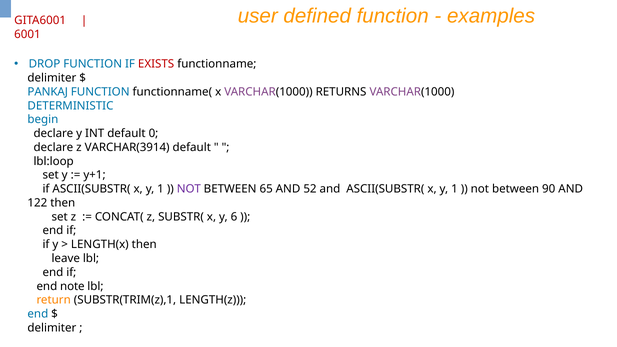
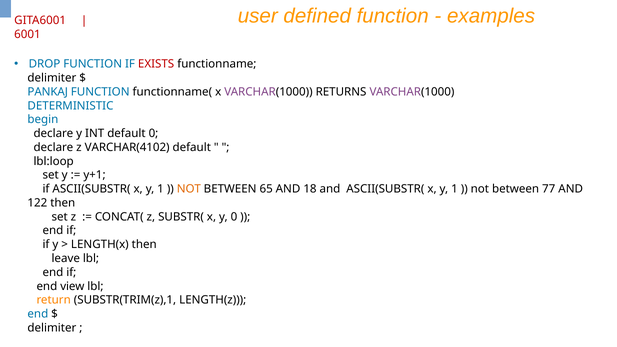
VARCHAR(3914: VARCHAR(3914 -> VARCHAR(4102 (127, 147)
NOT colour: purple -> orange (189, 189)
52: 52 -> 18 (310, 189)
90: 90 -> 77 (549, 189)
y 6: 6 -> 0 (234, 217)
note: note -> view (72, 286)
